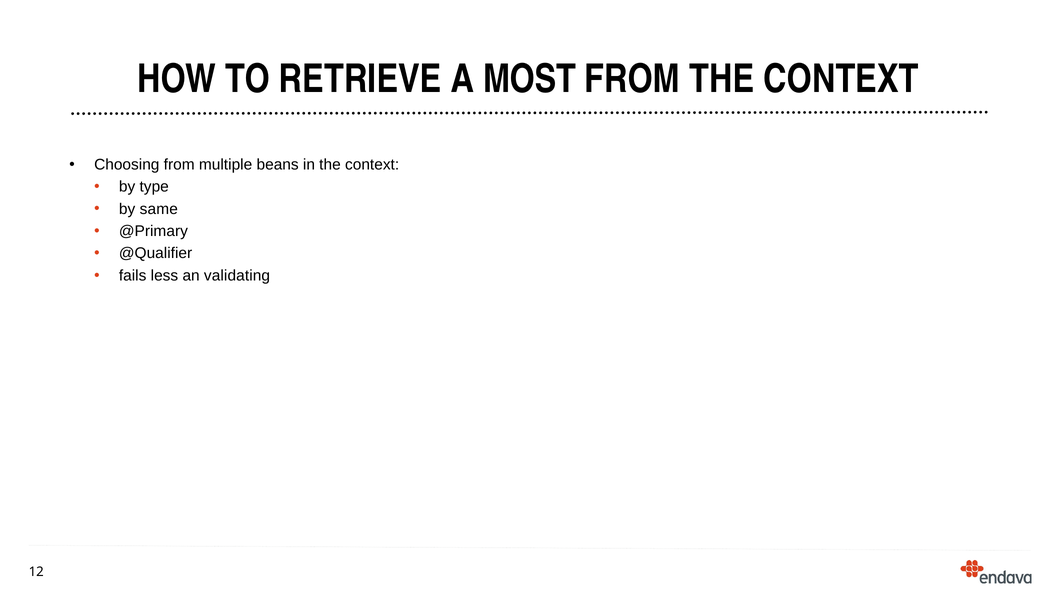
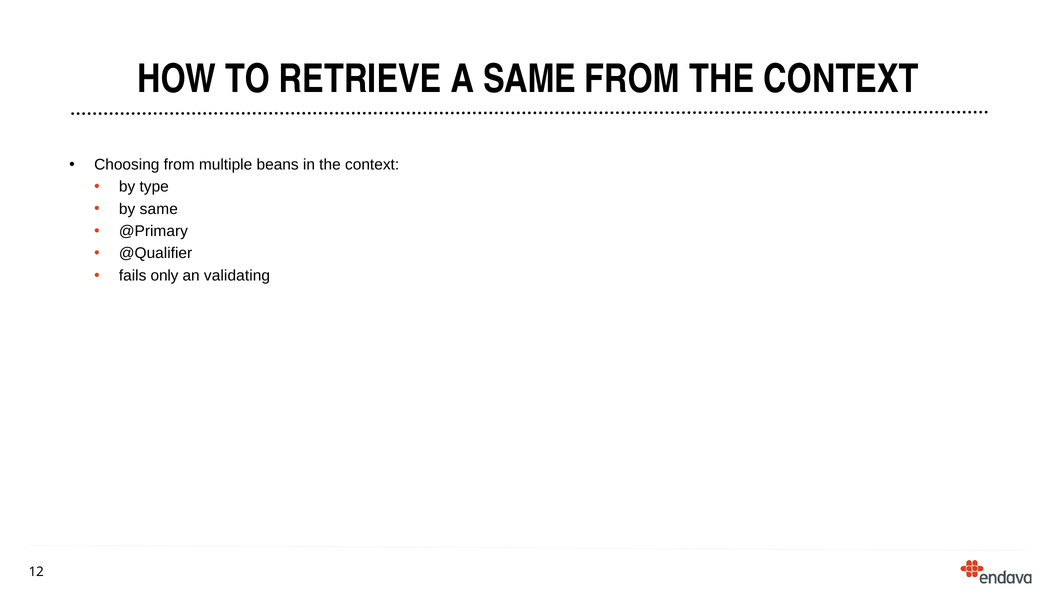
A MOST: MOST -> SAME (530, 79)
less: less -> only (165, 275)
